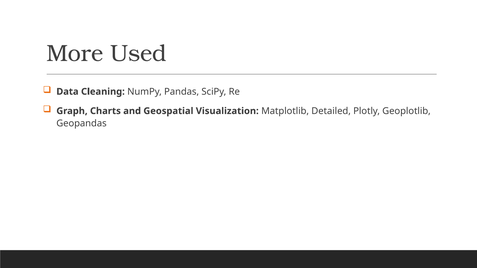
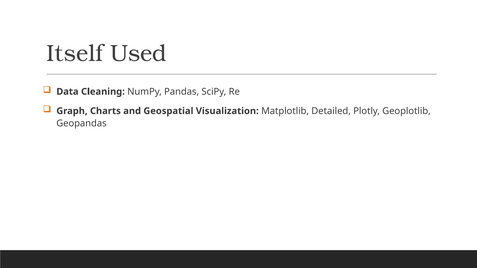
More: More -> Itself (75, 53)
